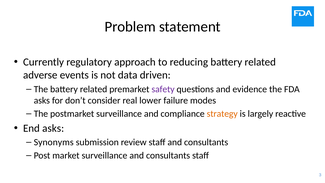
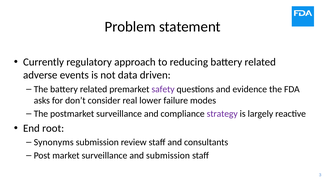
strategy colour: orange -> purple (222, 114)
End asks: asks -> root (53, 128)
surveillance and consultants: consultants -> submission (168, 155)
